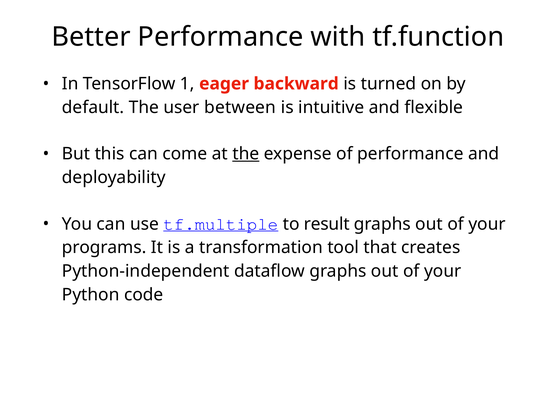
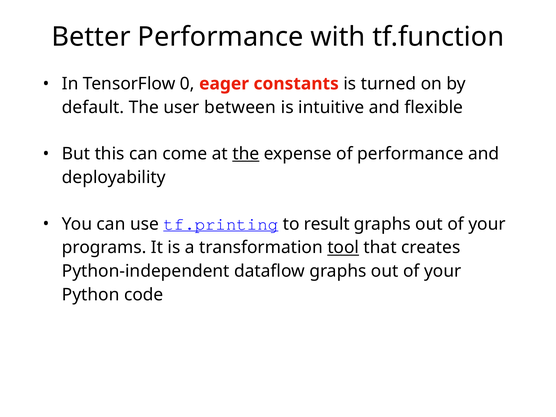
1: 1 -> 0 (187, 84)
backward: backward -> constants (296, 84)
tf.multiple: tf.multiple -> tf.printing (221, 224)
tool underline: none -> present (343, 248)
